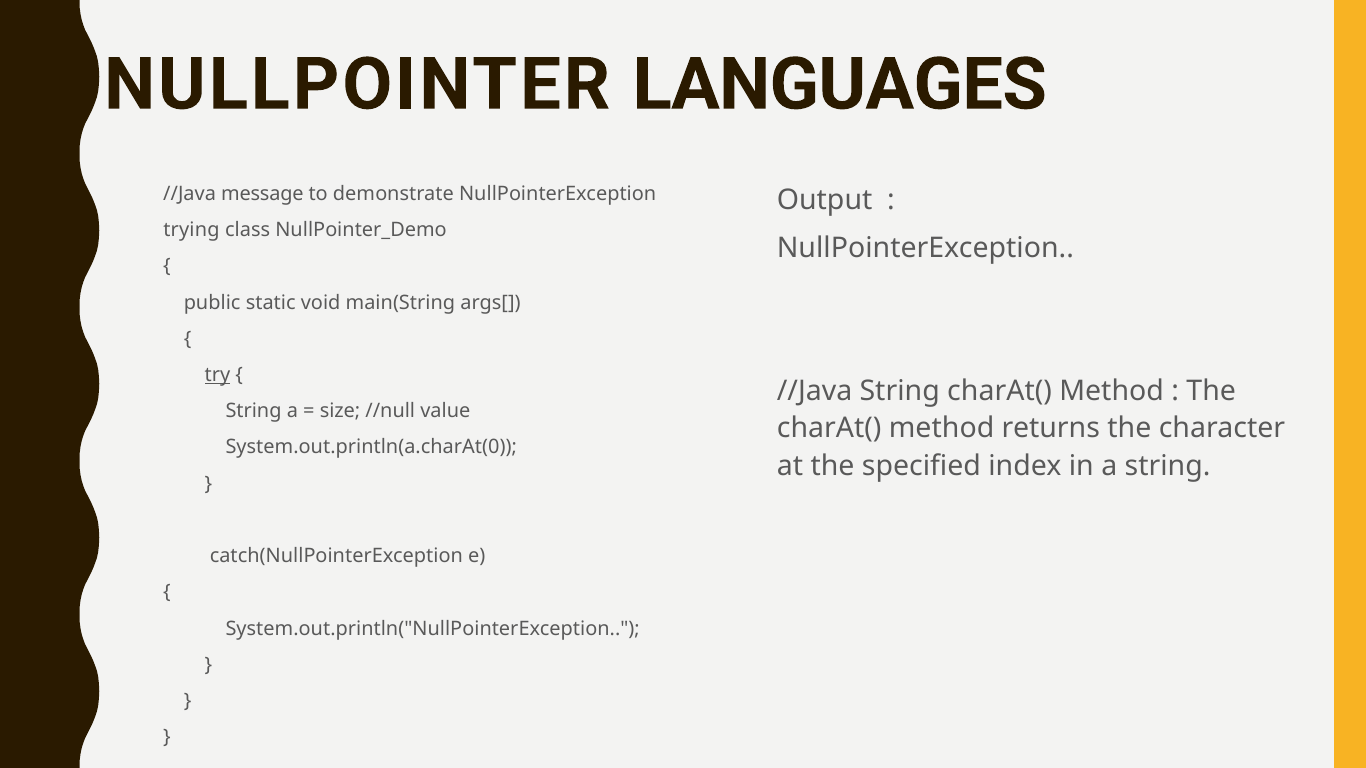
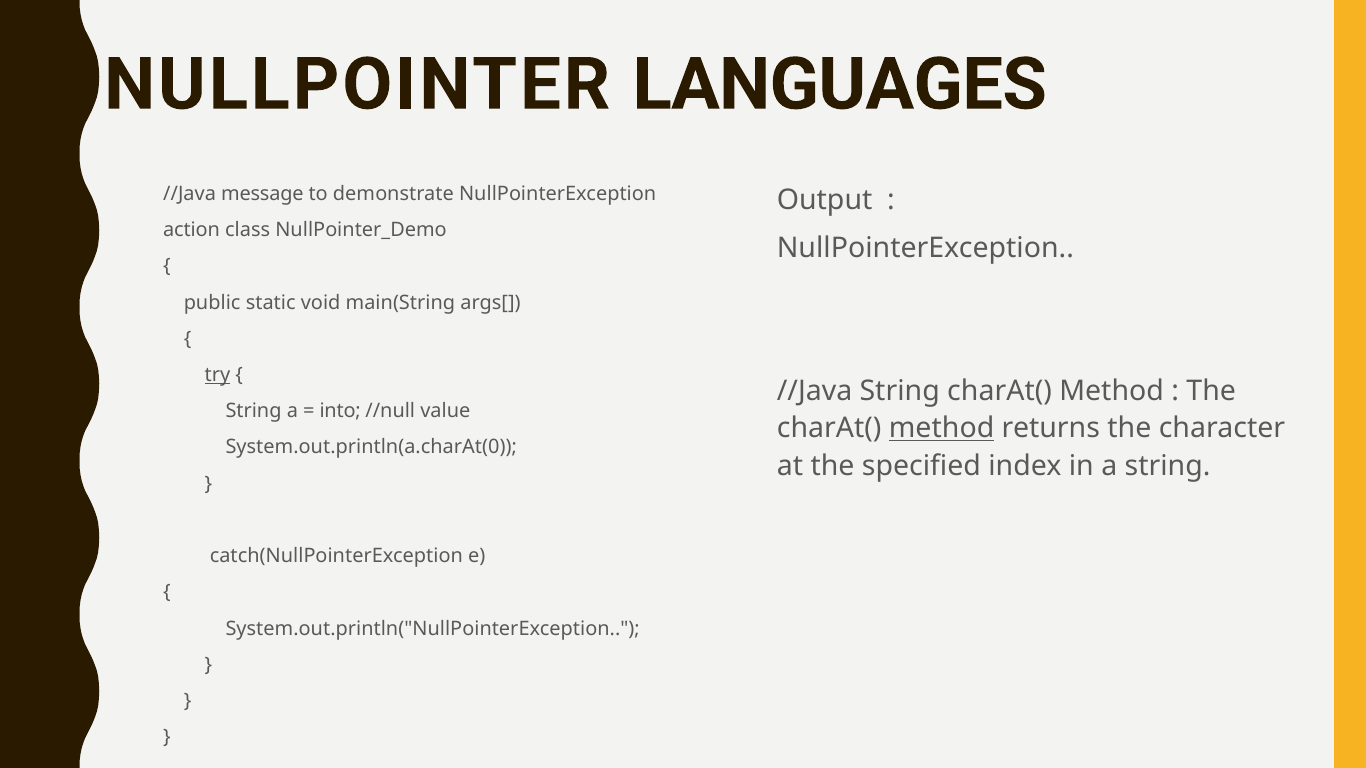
trying: trying -> action (192, 230)
size: size -> into (340, 411)
method underline: none -> present (942, 428)
